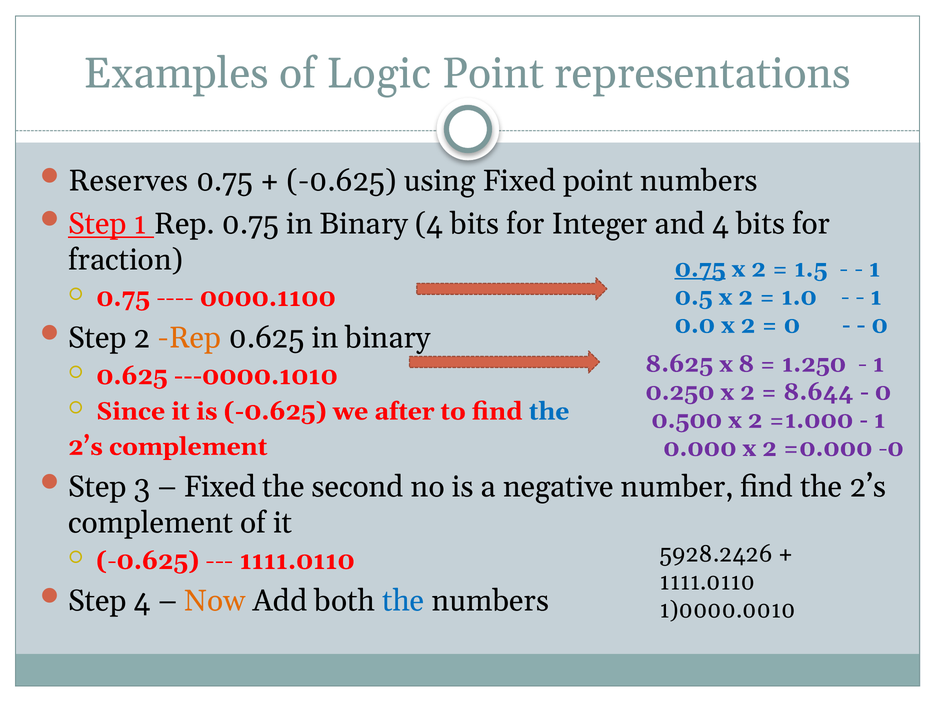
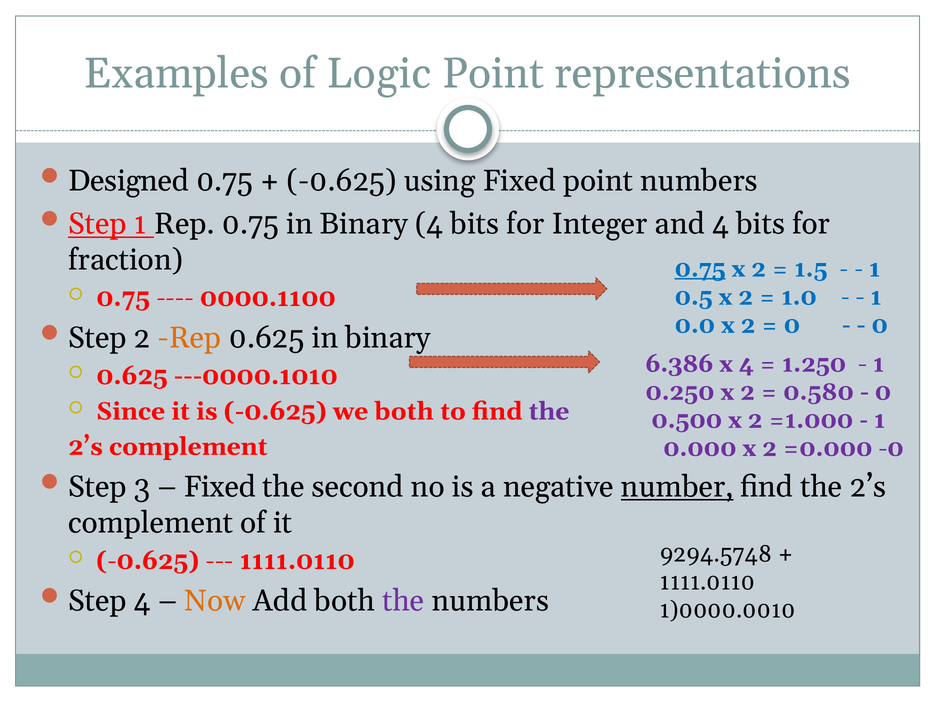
Reserves: Reserves -> Designed (129, 181)
8.625: 8.625 -> 6.386 (679, 364)
x 8: 8 -> 4 (746, 364)
8.644: 8.644 -> 0.580 (819, 392)
we after: after -> both (404, 411)
the colour: blue -> purple (549, 411)
number underline: none -> present (677, 487)
5928.2426: 5928.2426 -> 9294.5748 (716, 554)
the colour: blue -> purple (403, 601)
